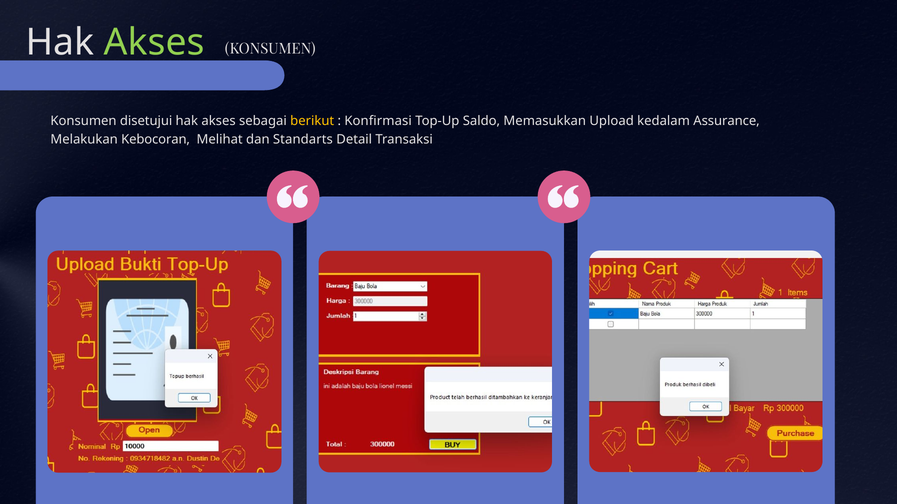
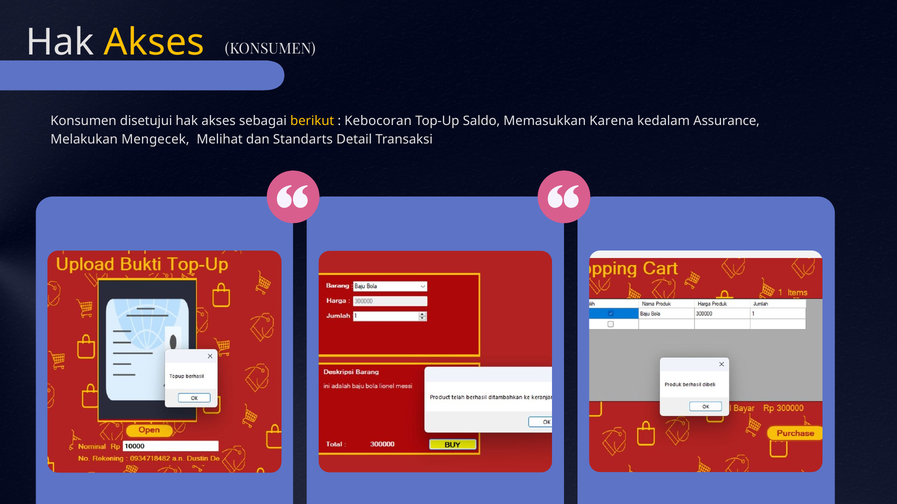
Akses colour: light green -> yellow (154, 43)
Konfirmasi: Konfirmasi -> Kebocoran (378, 121)
Upload: Upload -> Karena (612, 121)
Kebocoran: Kebocoran -> Mengecek (155, 139)
